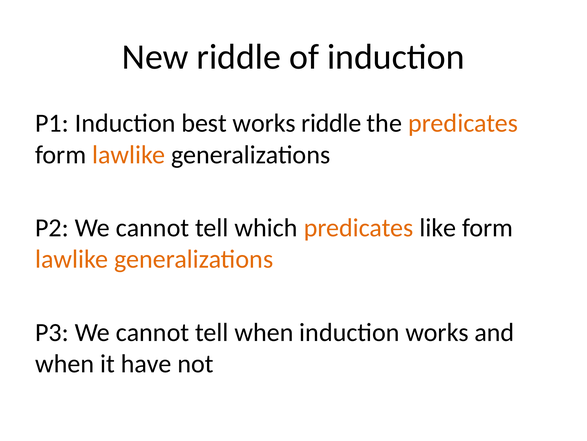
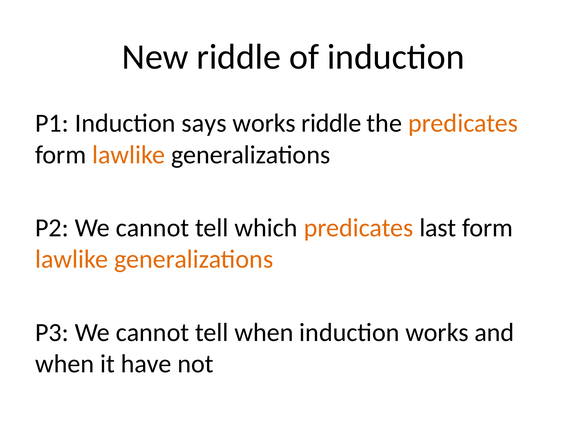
best: best -> says (204, 123)
like: like -> last (438, 228)
